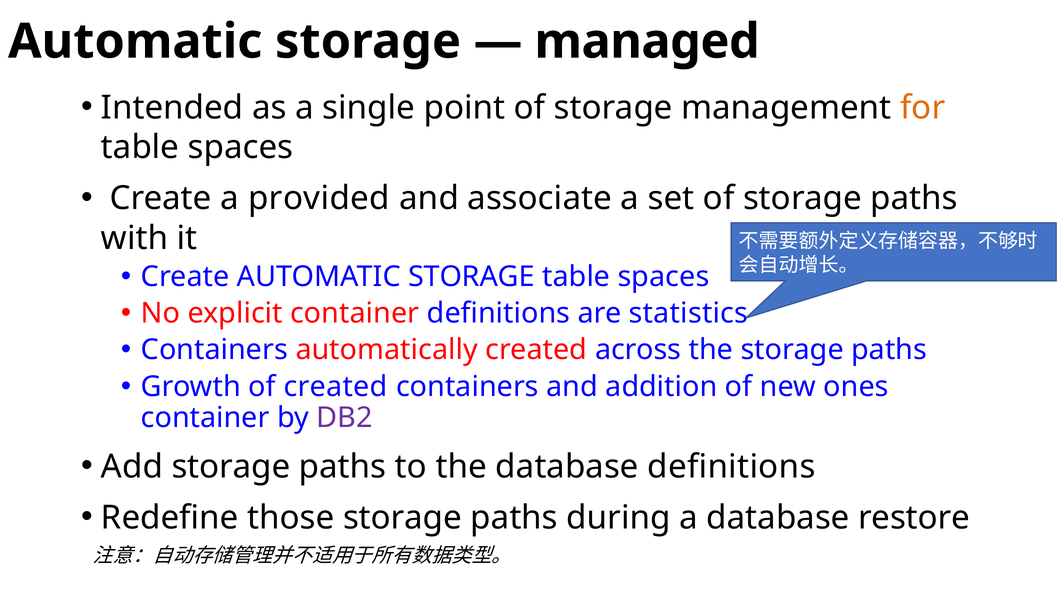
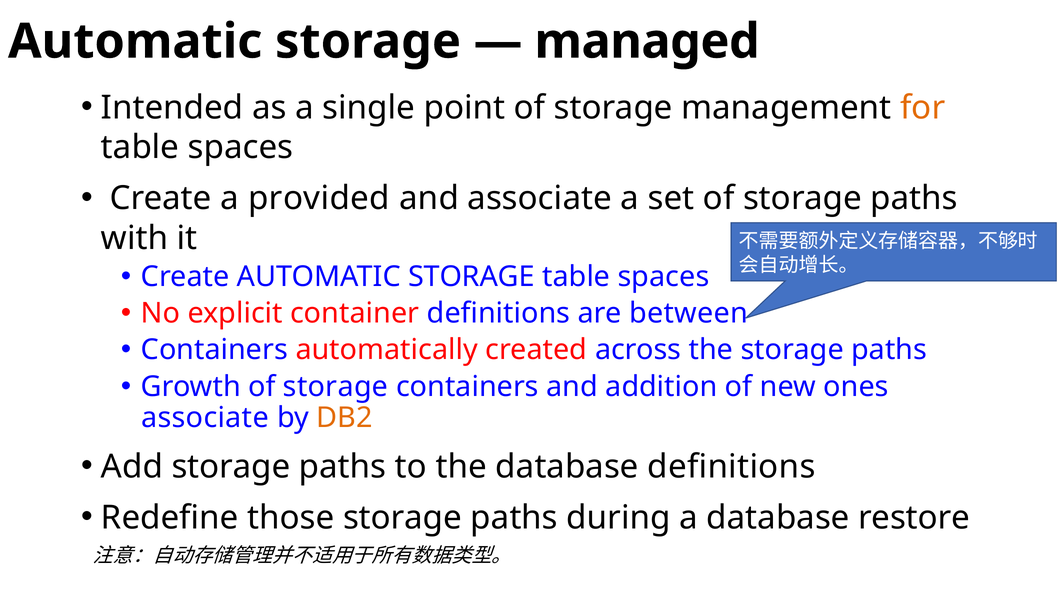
statistics: statistics -> between (689, 313)
Growth of created: created -> storage (336, 387)
container: container -> associate (205, 418)
DB2 colour: purple -> orange (344, 418)
